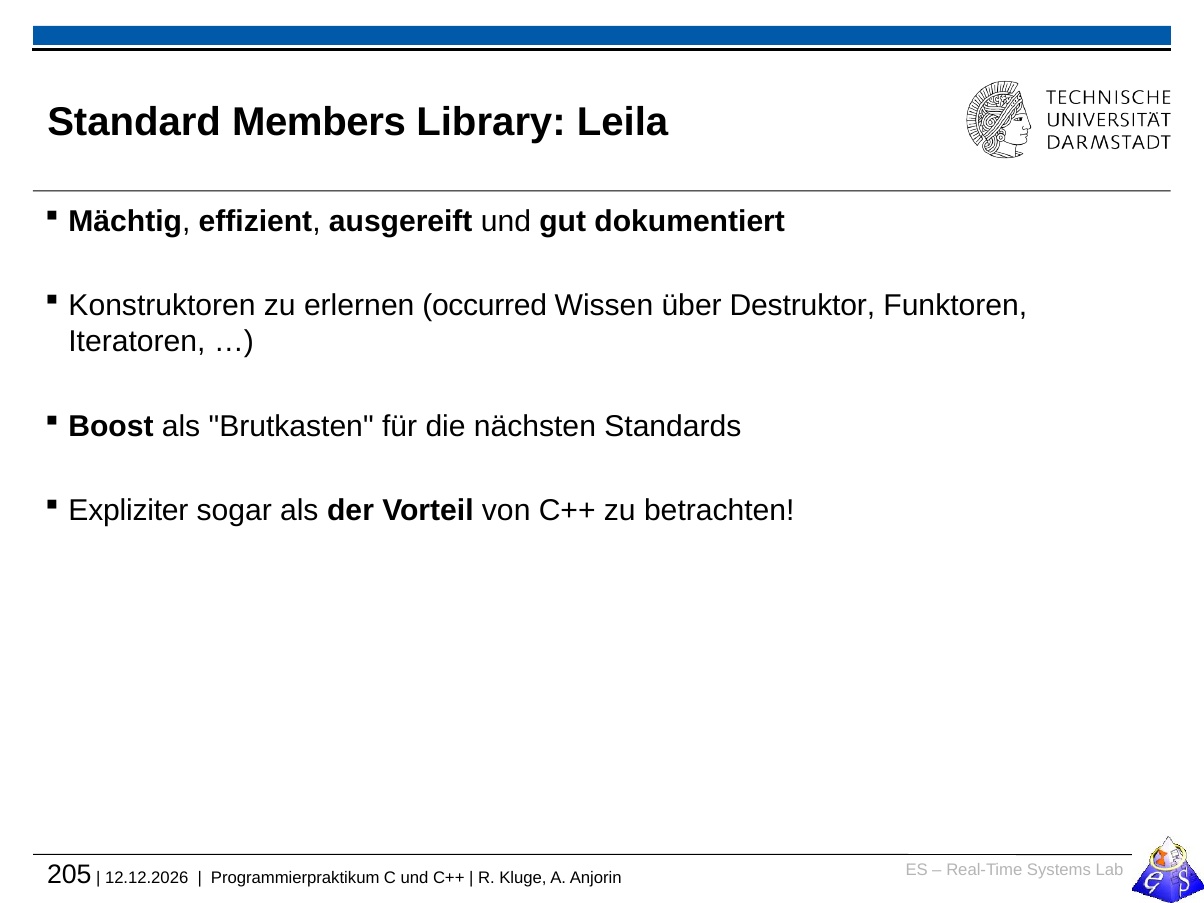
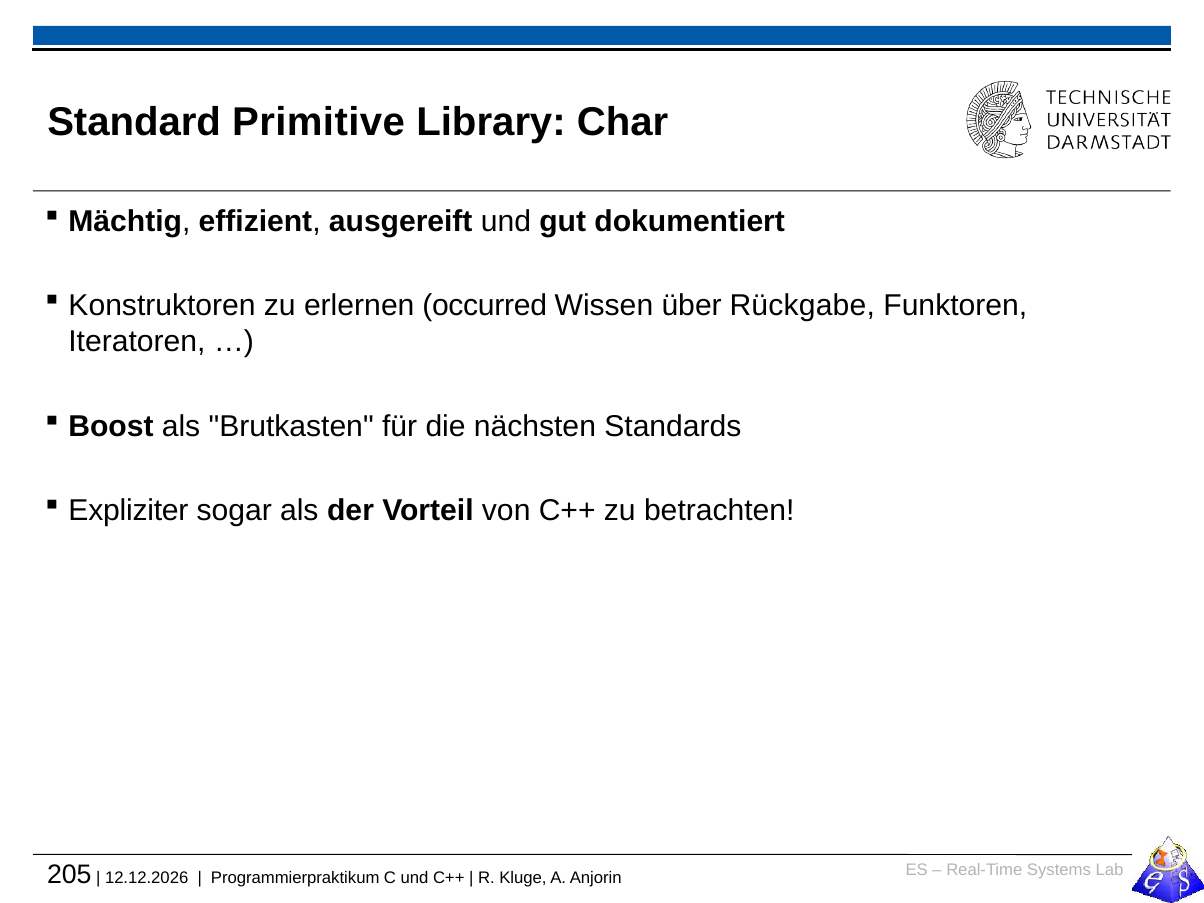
Members: Members -> Primitive (319, 122)
Leila: Leila -> Char (623, 122)
Destruktor: Destruktor -> Rückgabe (802, 306)
